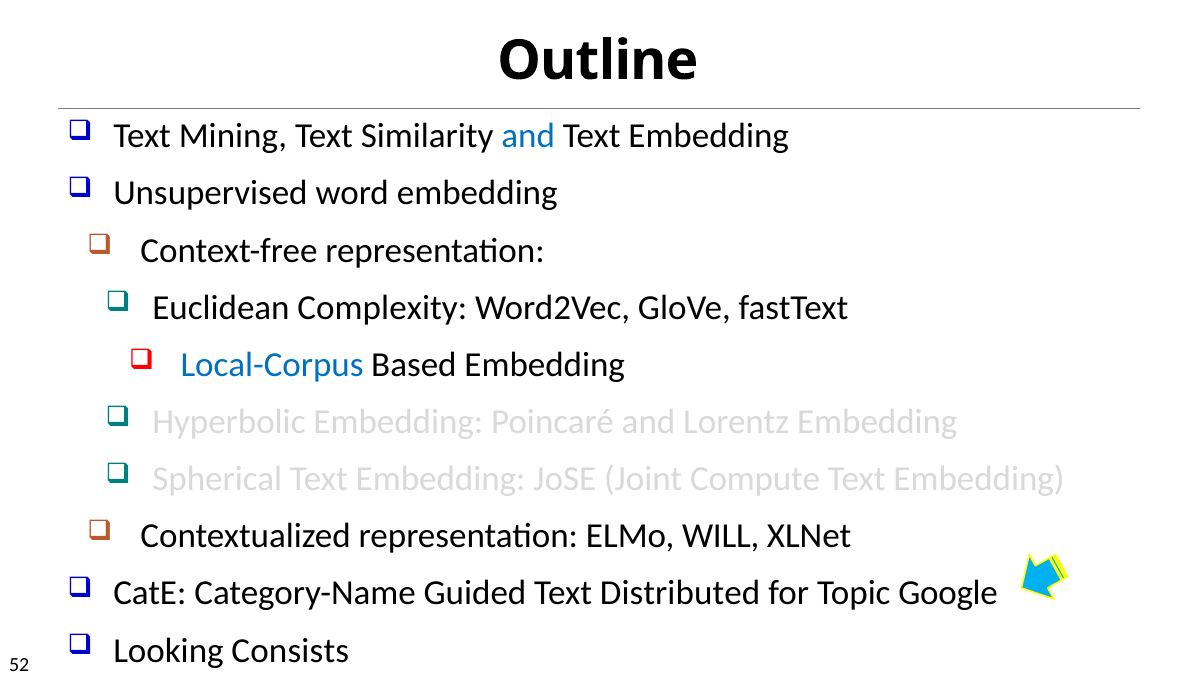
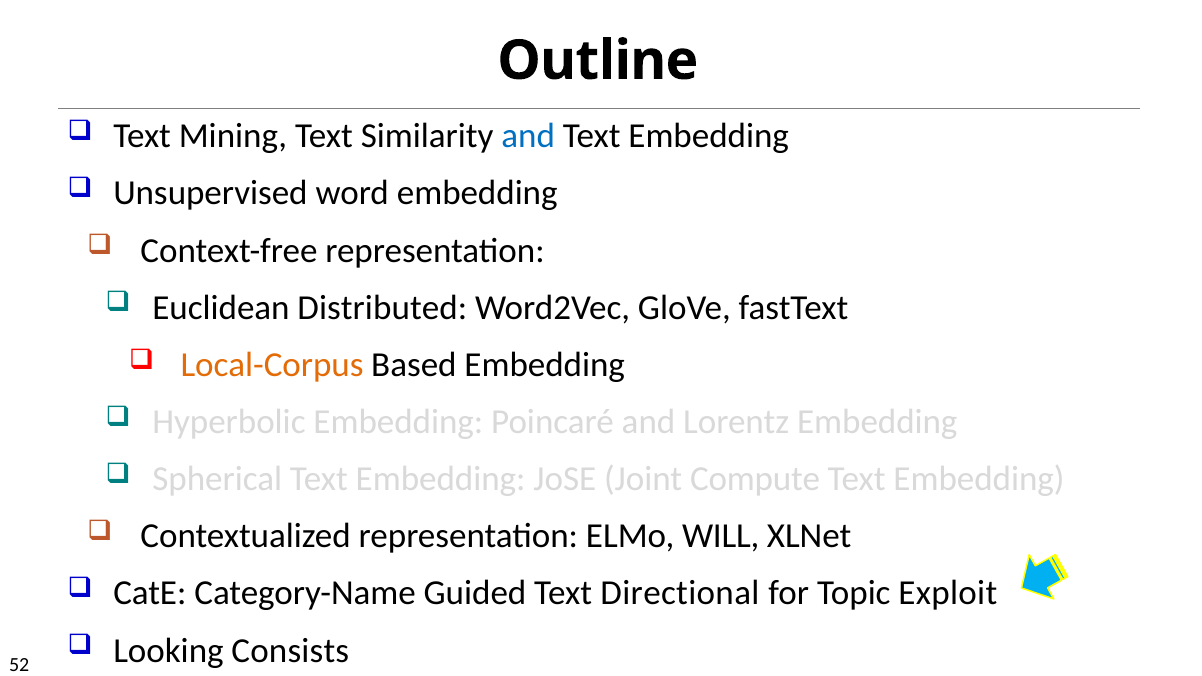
Complexity: Complexity -> Distributed (382, 308)
Local-Corpus colour: blue -> orange (272, 365)
Distributed: Distributed -> Directional (680, 593)
Google: Google -> Exploit (948, 593)
